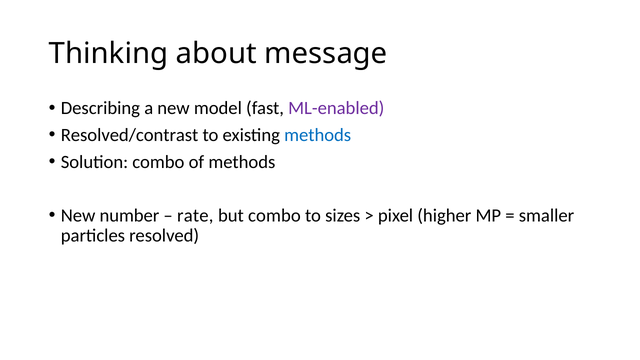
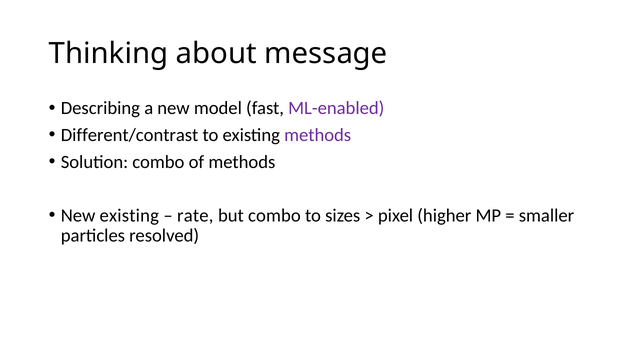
Resolved/contrast: Resolved/contrast -> Different/contrast (130, 135)
methods colour: blue -> purple (318, 135)
New number: number -> existing (129, 216)
